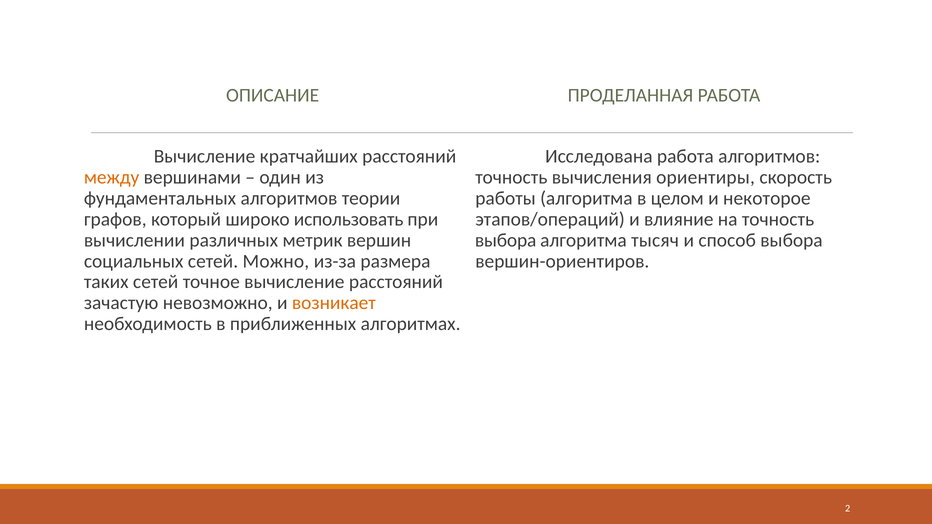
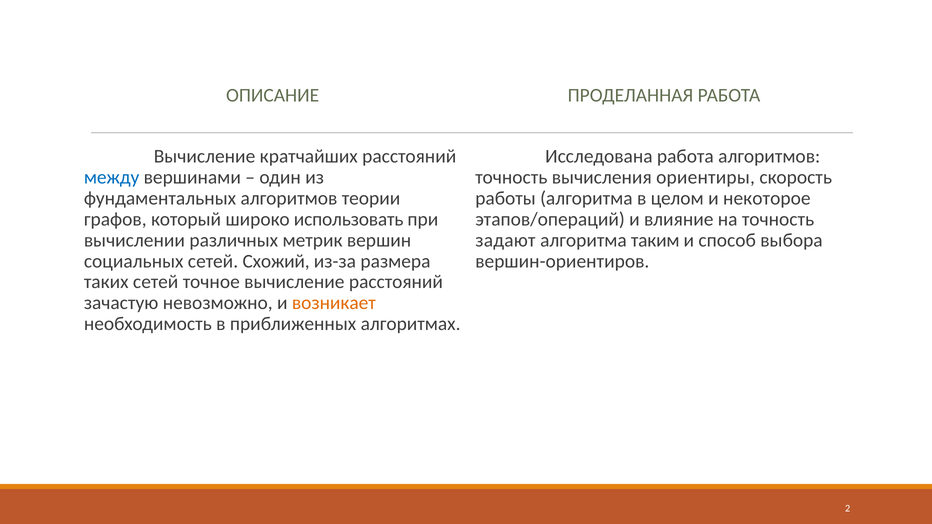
между colour: orange -> blue (112, 177)
выбора: выбора -> задают (505, 240)
тысяч: тысяч -> таким (655, 240)
Можно: Можно -> Схожий (276, 261)
